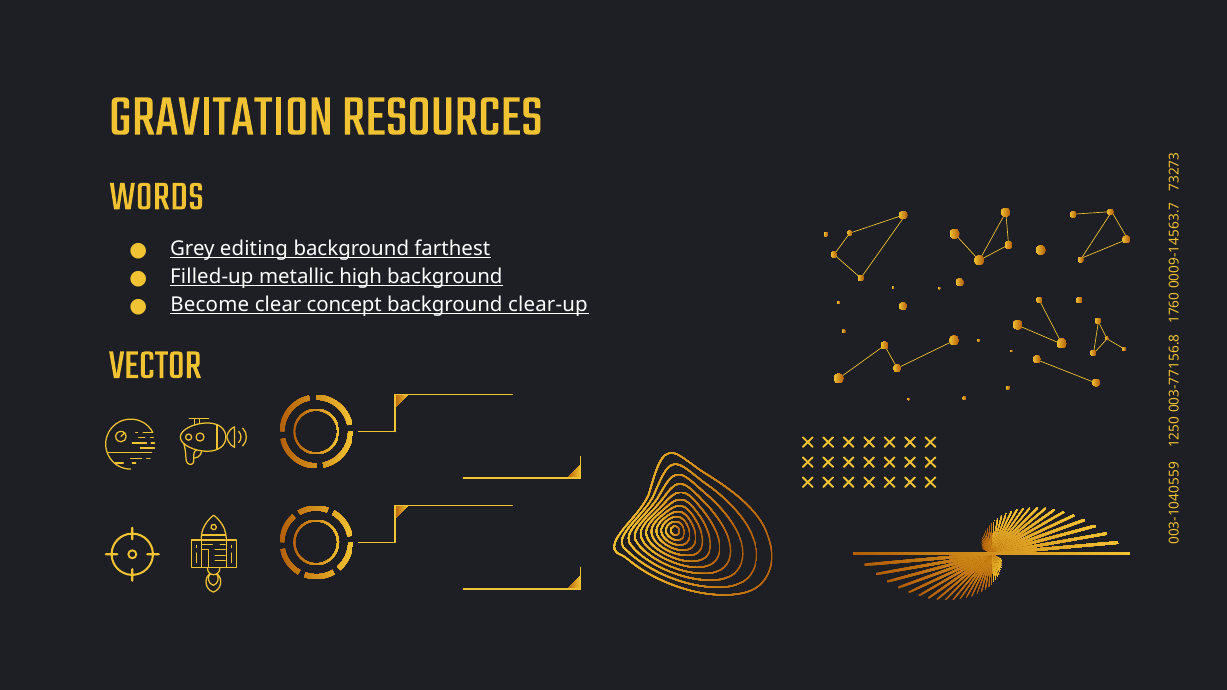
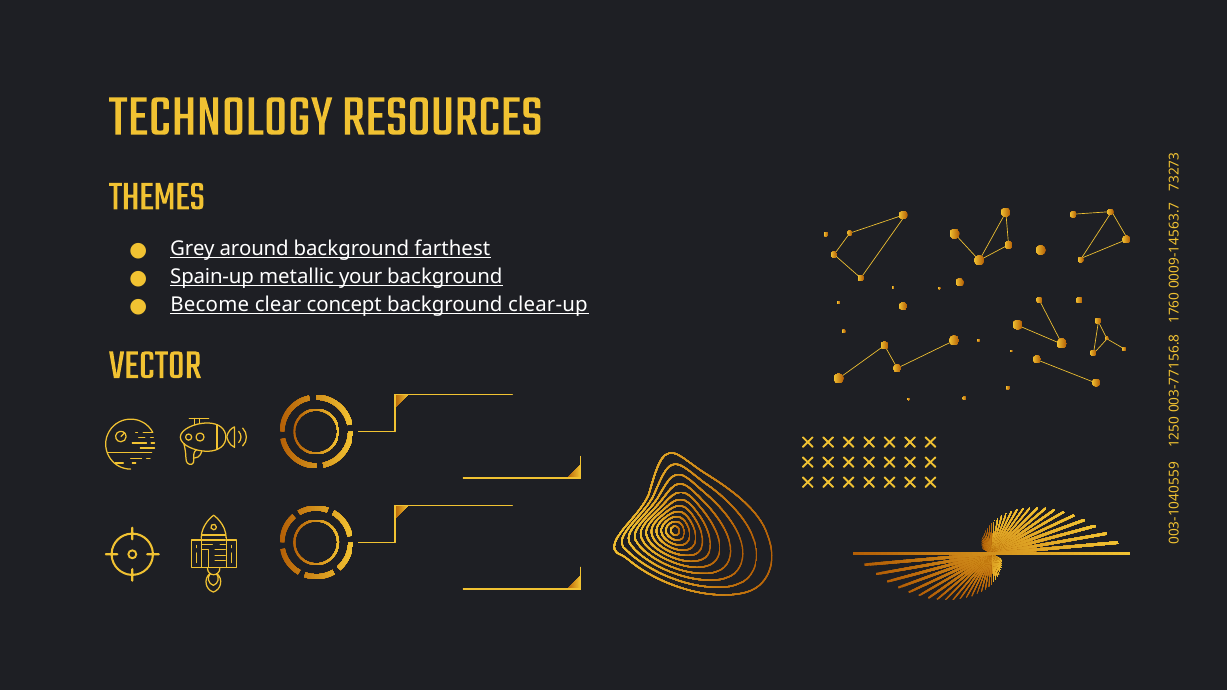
GRAVITATION: GRAVITATION -> TECHNOLOGY (221, 115)
WORDS: WORDS -> THEMES (157, 195)
editing: editing -> around (254, 249)
Filled-up: Filled-up -> Spain-up (212, 277)
high: high -> your (361, 277)
